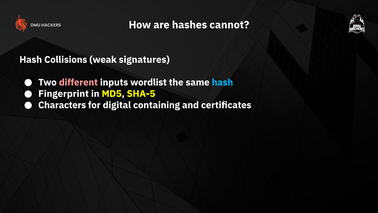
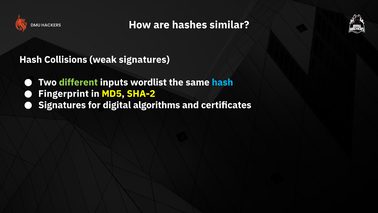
cannot: cannot -> similar (229, 25)
different colour: pink -> light green (78, 82)
SHA-5: SHA-5 -> SHA-2 (141, 94)
Characters: Characters -> Signatures (62, 105)
containing: containing -> algorithms (157, 105)
